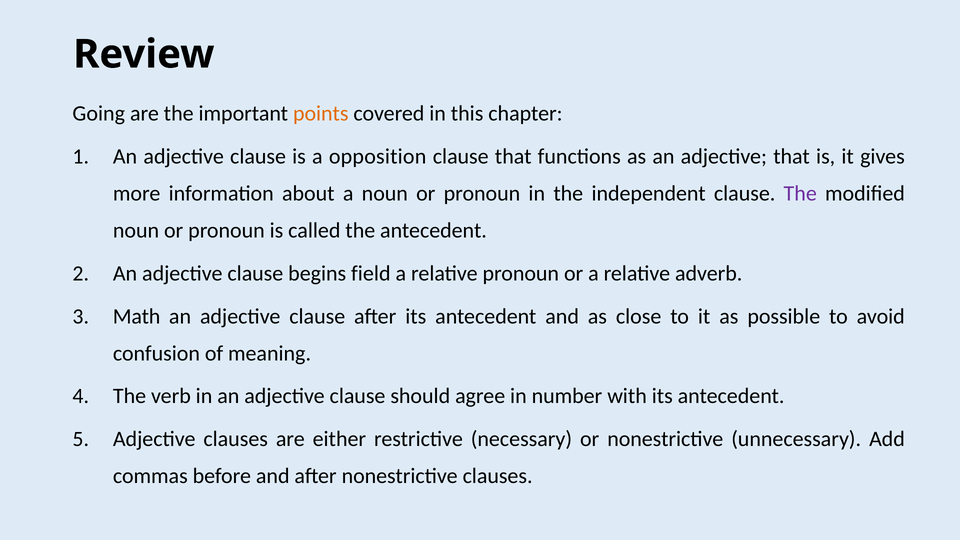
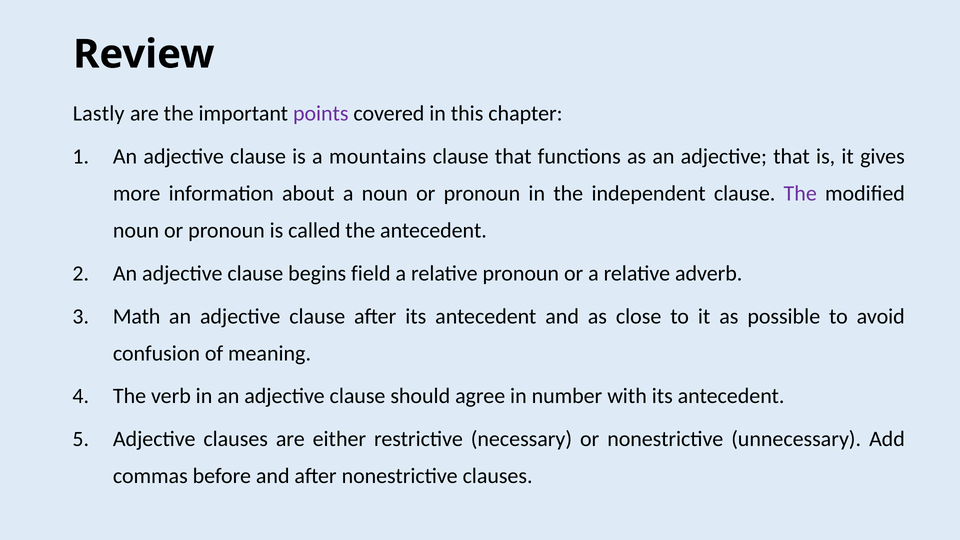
Going: Going -> Lastly (99, 114)
points colour: orange -> purple (321, 114)
opposition: opposition -> mountains (378, 157)
